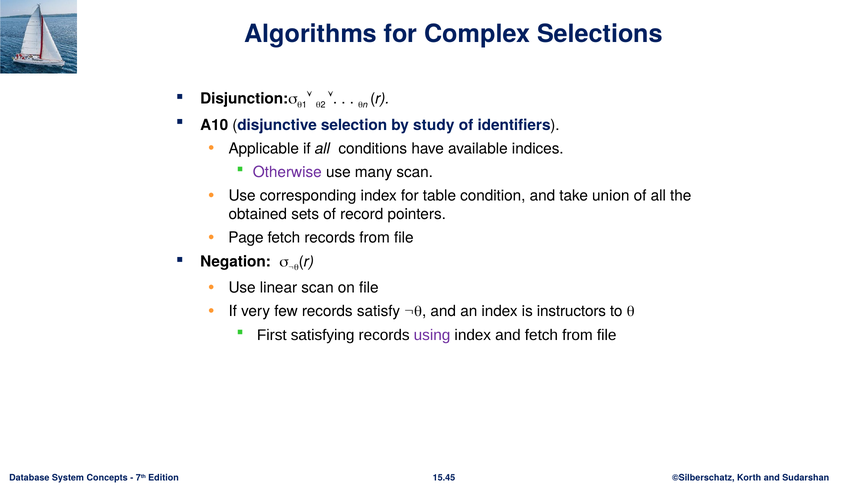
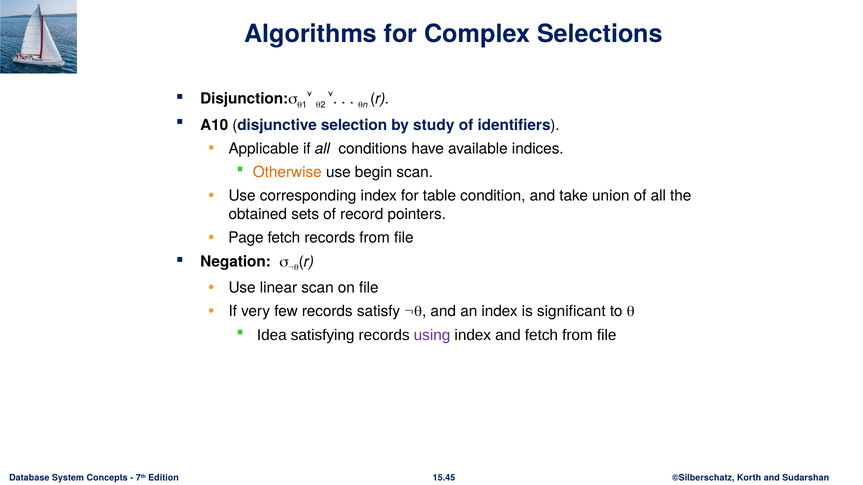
Otherwise colour: purple -> orange (287, 172)
many: many -> begin (374, 172)
instructors: instructors -> significant (571, 312)
First: First -> Idea (272, 335)
